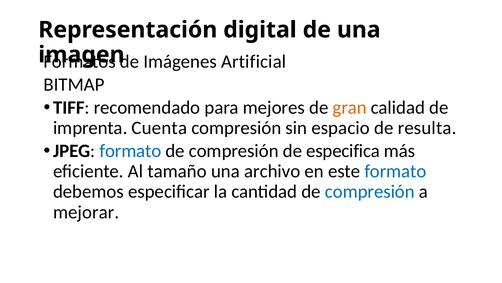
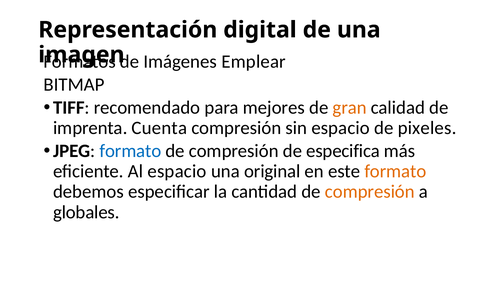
Artificial: Artificial -> Emplear (254, 61)
resulta: resulta -> pixeles (427, 128)
Al tamaño: tamaño -> espacio (177, 171)
archivo: archivo -> original (272, 171)
formato colour: blue -> orange (395, 171)
compresión colour: blue -> orange (370, 191)
mejorar: mejorar -> globales (86, 212)
